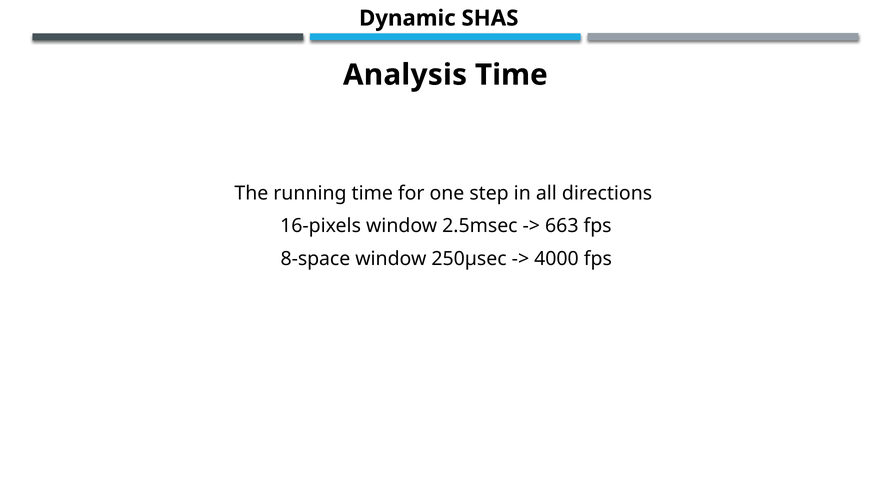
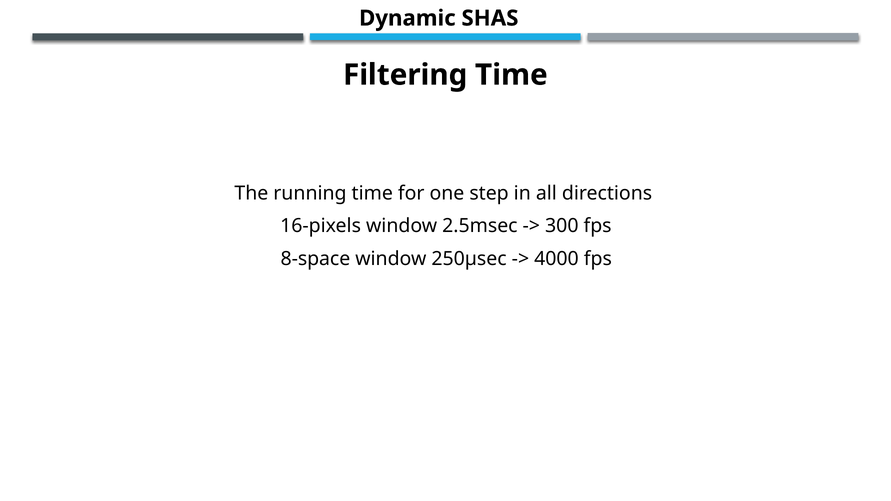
Analysis: Analysis -> Filtering (405, 75)
663: 663 -> 300 (562, 226)
